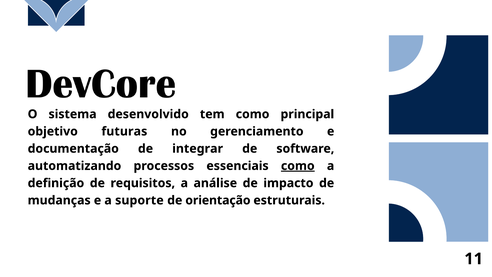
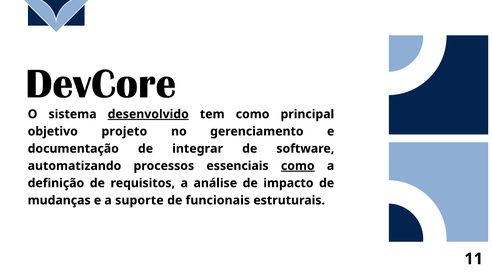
desenvolvido underline: none -> present (148, 114)
futuras: futuras -> projeto (124, 131)
orientação: orientação -> funcionais (218, 200)
